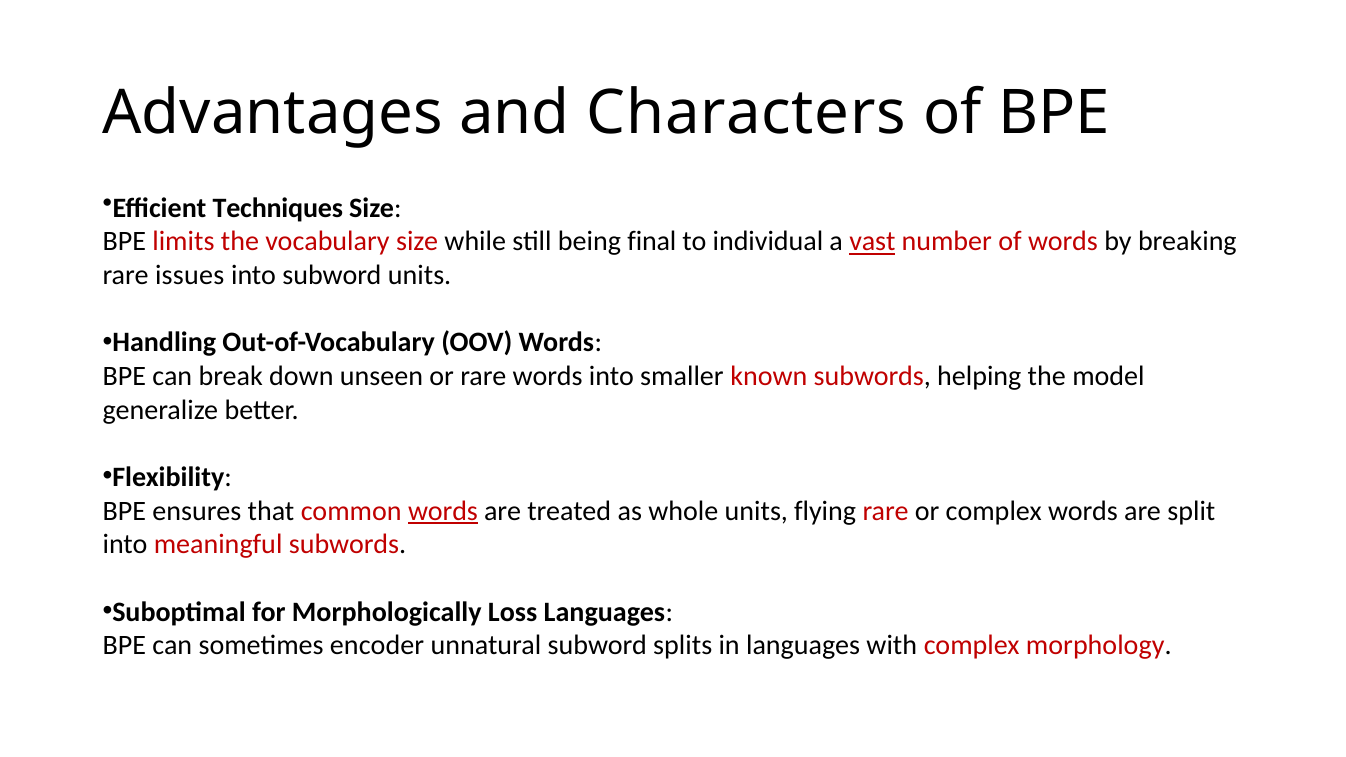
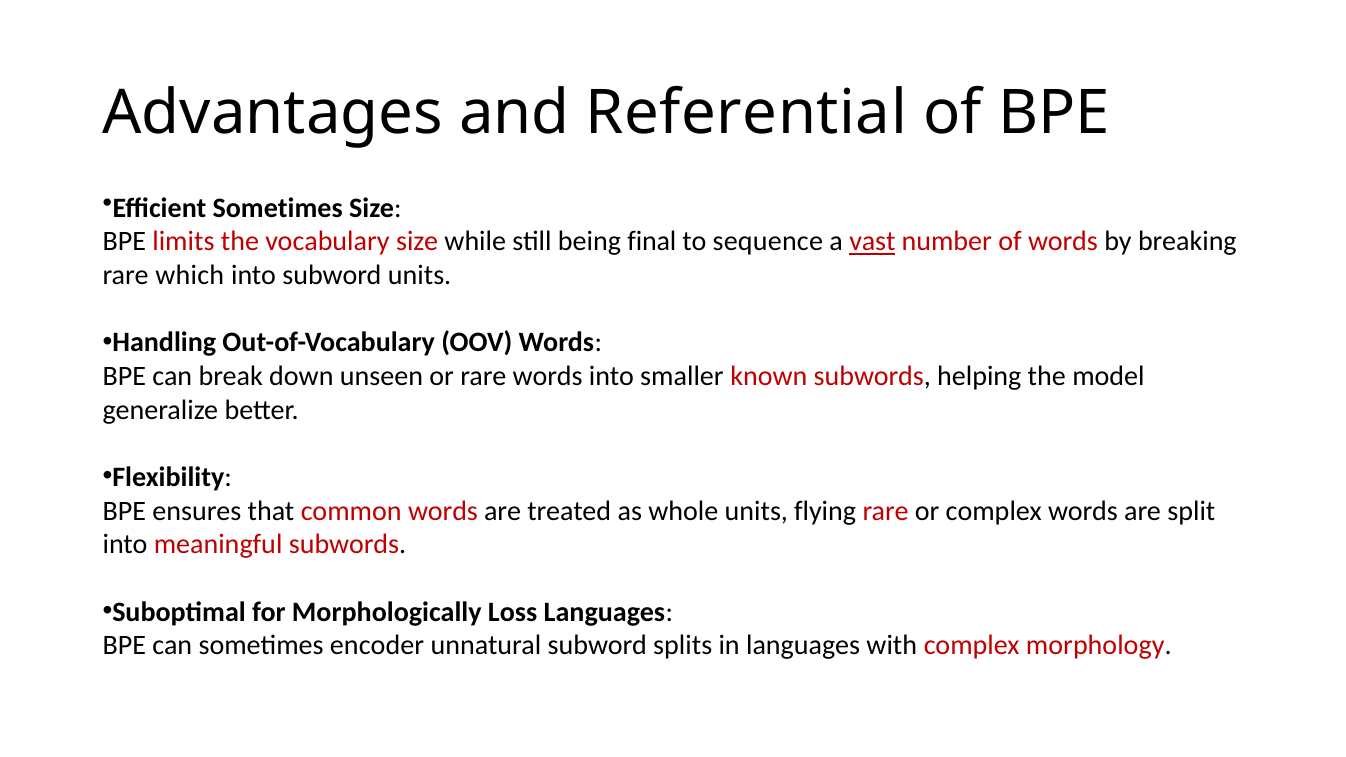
Characters: Characters -> Referential (746, 113)
Efficient Techniques: Techniques -> Sometimes (278, 208)
individual: individual -> sequence (768, 242)
issues: issues -> which (190, 275)
words underline: present -> none (443, 511)
